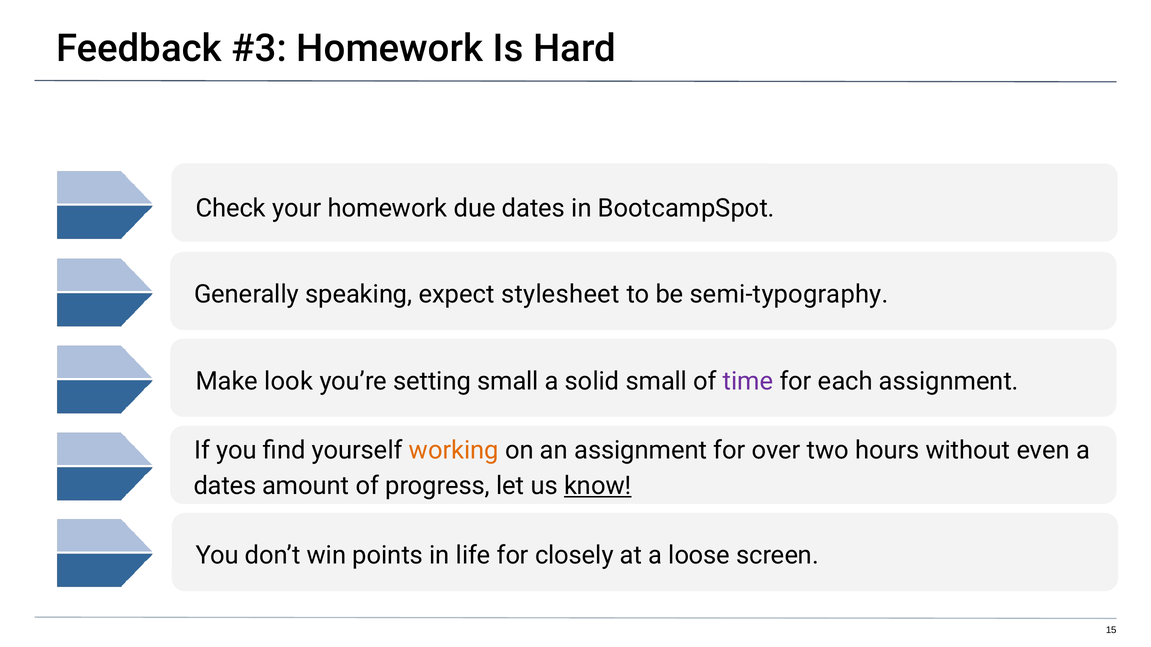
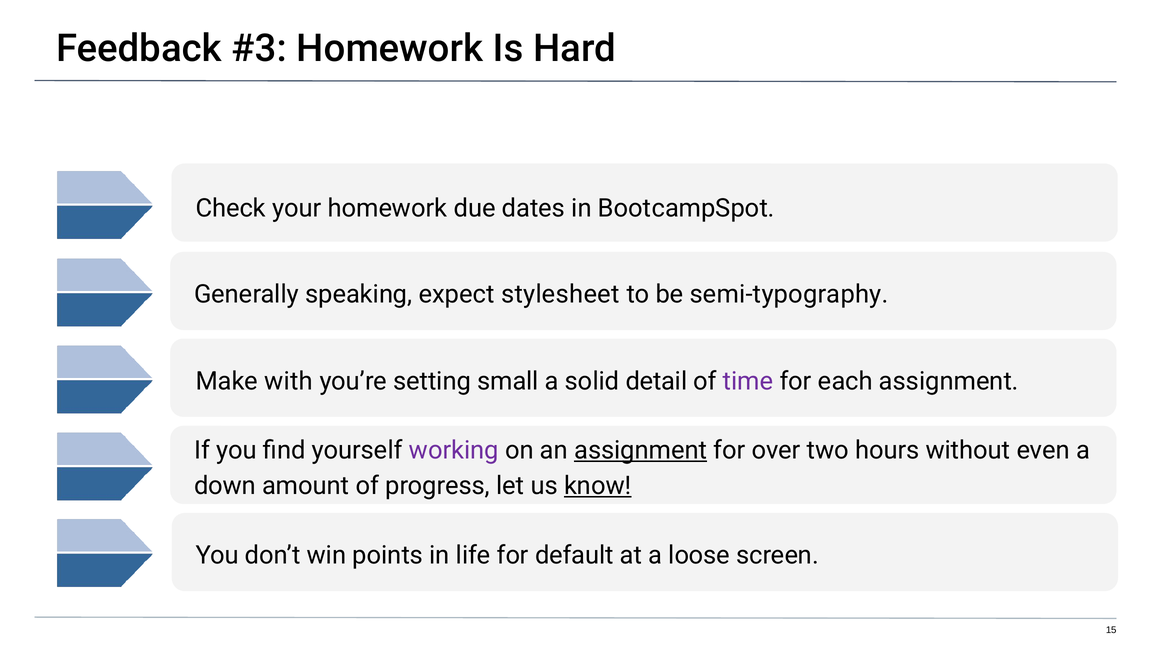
look: look -> with (289, 382)
solid small: small -> detail (656, 382)
working colour: orange -> purple (454, 451)
assignment underline: none -> present (641, 451)
dates: dates -> down (225, 486)
closely: closely -> default (574, 556)
